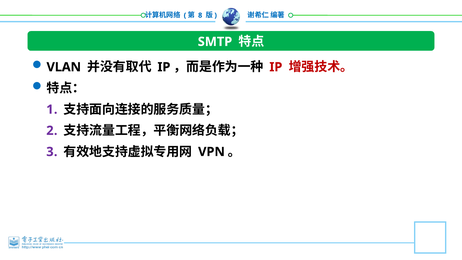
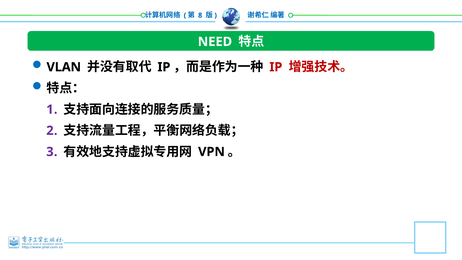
SMTP: SMTP -> NEED (215, 42)
